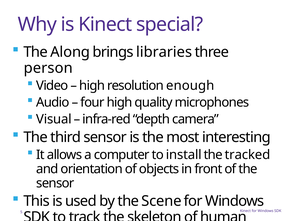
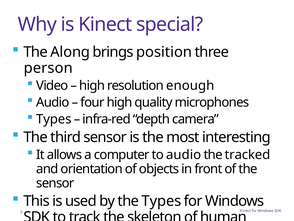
libraries: libraries -> position (164, 52)
Visual: Visual -> Types (54, 119)
to install: install -> audio (184, 154)
the Scene: Scene -> Types (161, 201)
